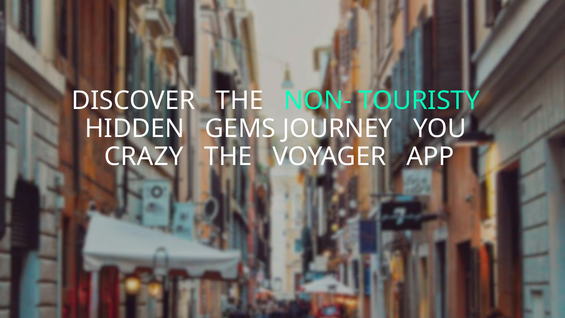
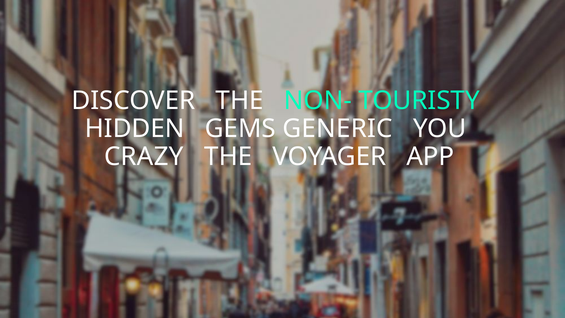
JOURNEY: JOURNEY -> GENERIC (338, 129)
